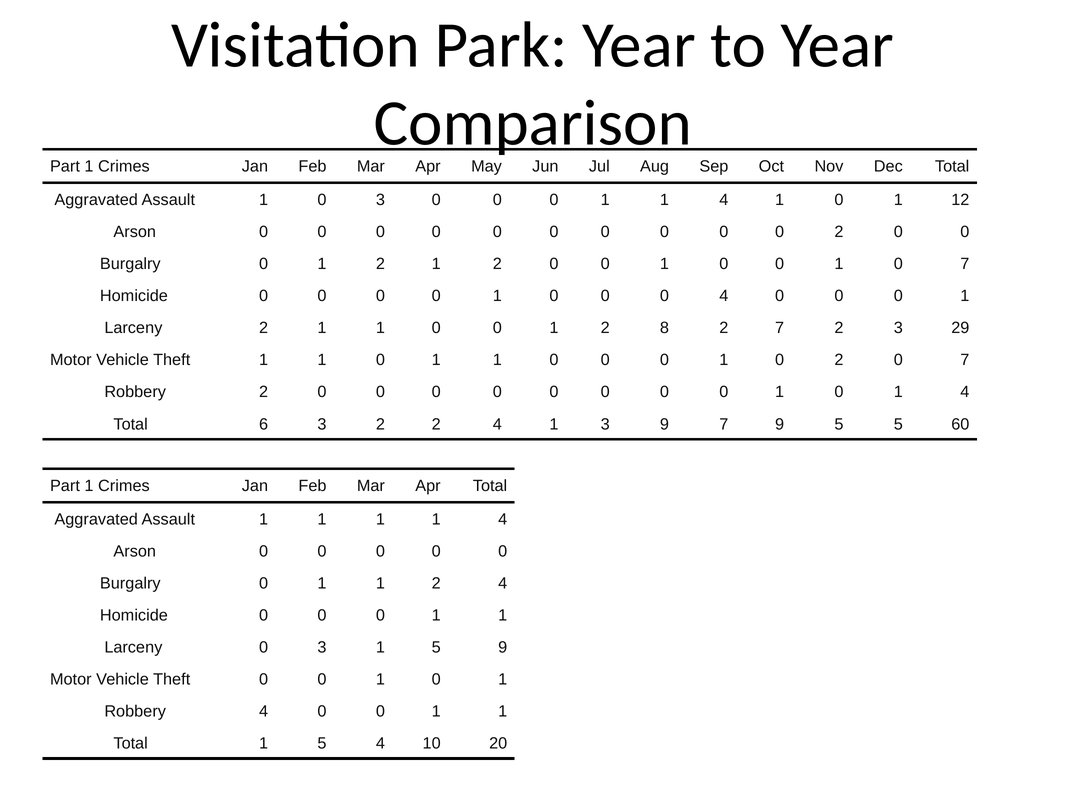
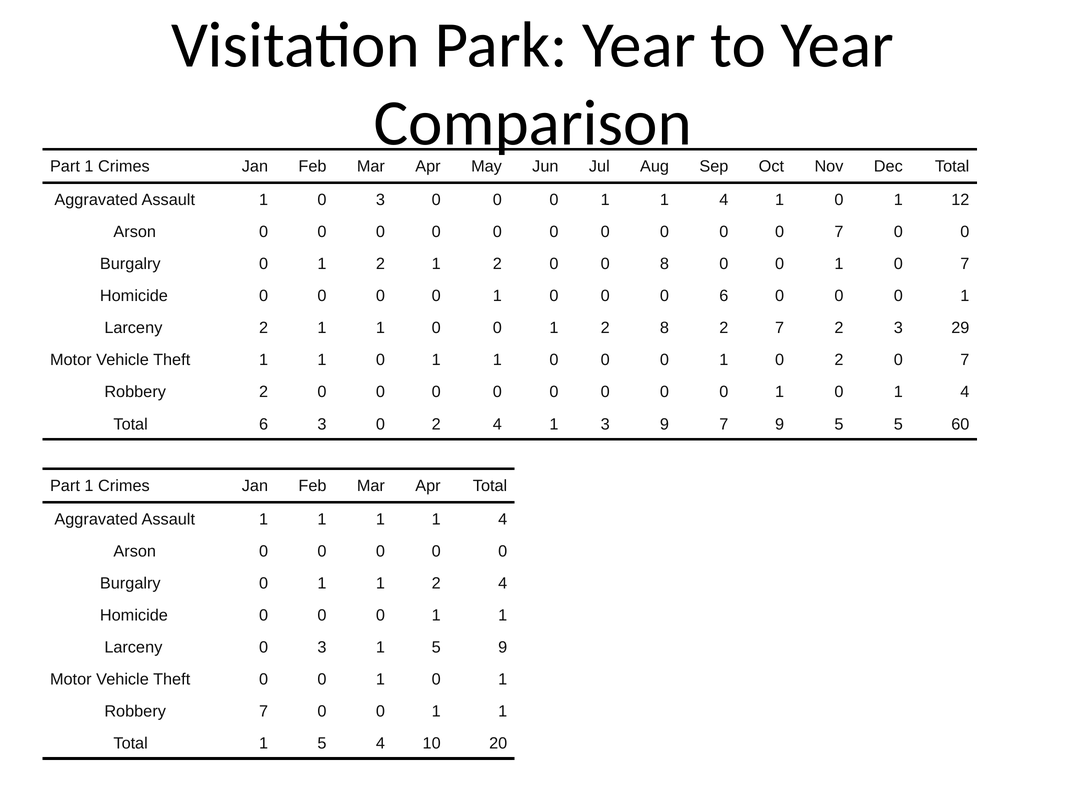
0 0 2: 2 -> 7 (839, 232)
2 0 0 1: 1 -> 8 (665, 264)
0 4: 4 -> 6 (724, 296)
6 3 2: 2 -> 0 (380, 424)
Robbery 4: 4 -> 7 (264, 712)
